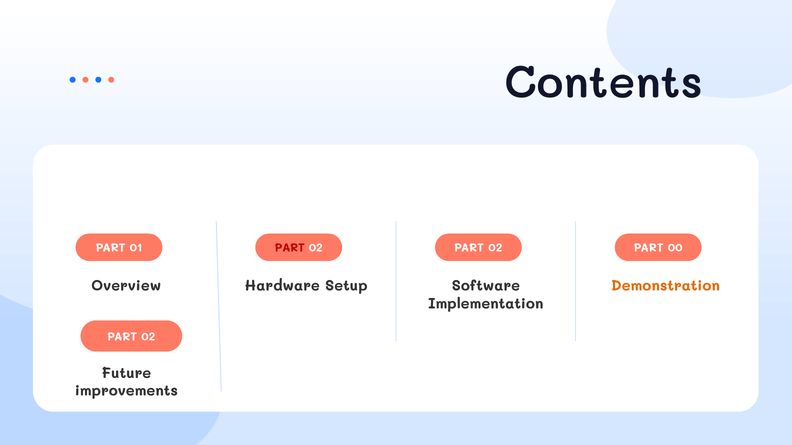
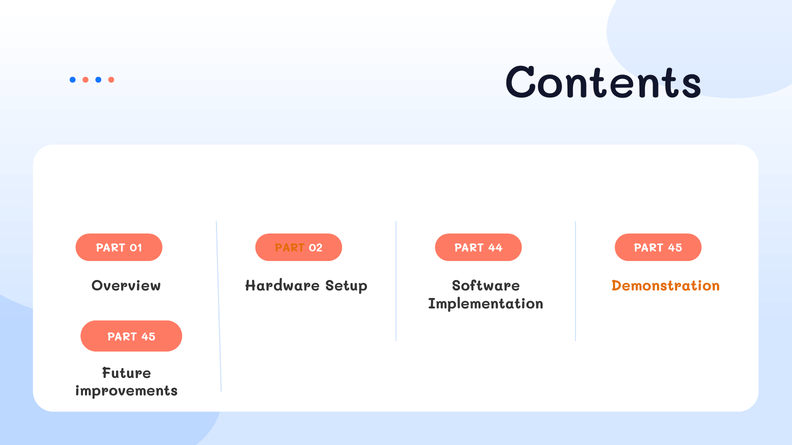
PART colour: red -> orange (290, 248)
02 PART 02: 02 -> 44 (495, 248)
00: 00 -> 45 (675, 248)
02: 02 -> 45 (148, 337)
